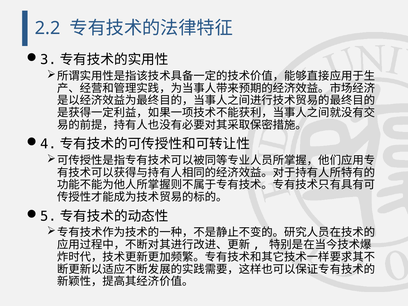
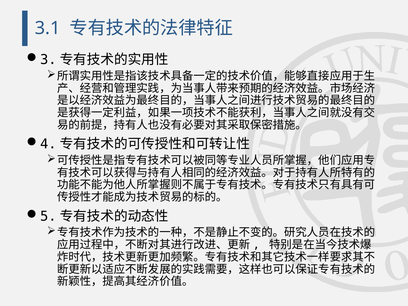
2.2: 2.2 -> 3.1 (48, 28)
